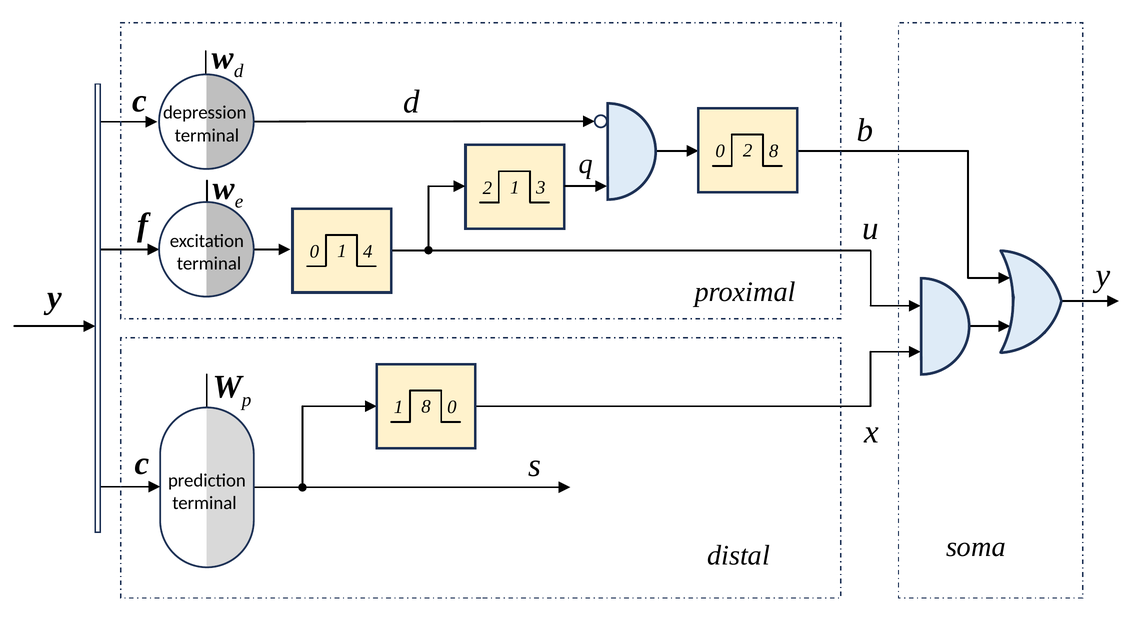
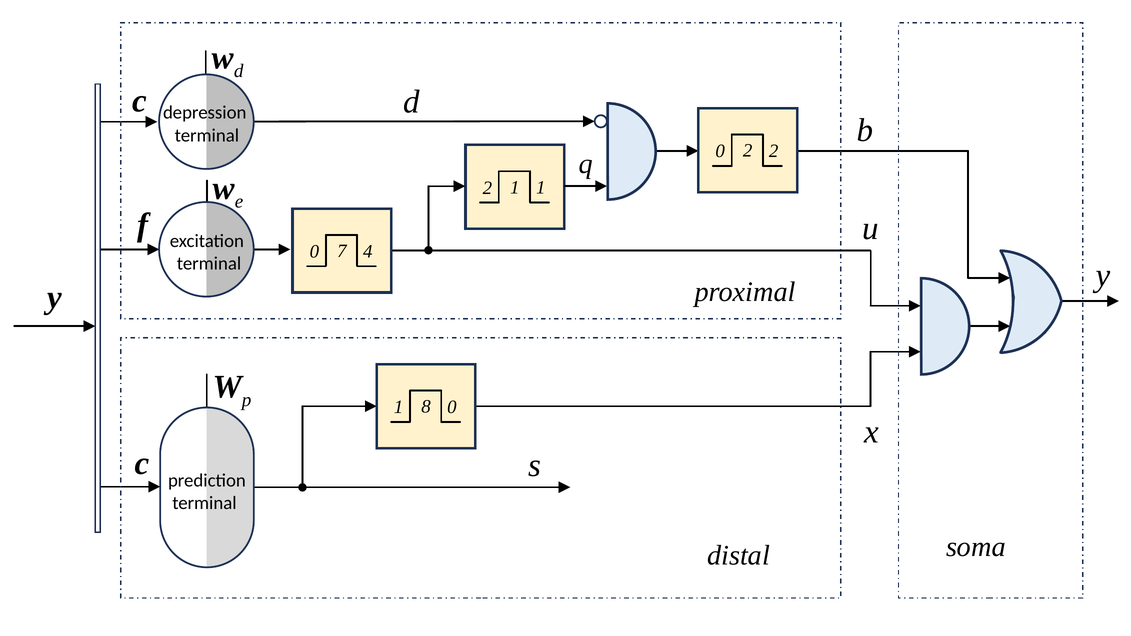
2 8: 8 -> 2 (774, 151)
1 3: 3 -> 1 (541, 188)
0 1: 1 -> 7 (342, 251)
